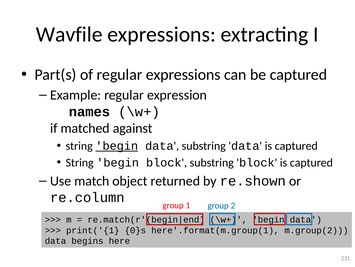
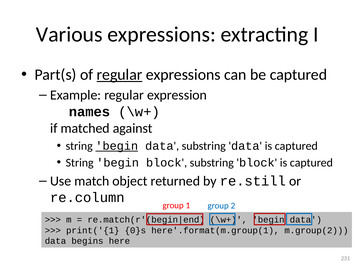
Wavfile: Wavfile -> Various (69, 34)
regular underline: none -> present (120, 74)
re.shown: re.shown -> re.still (253, 180)
